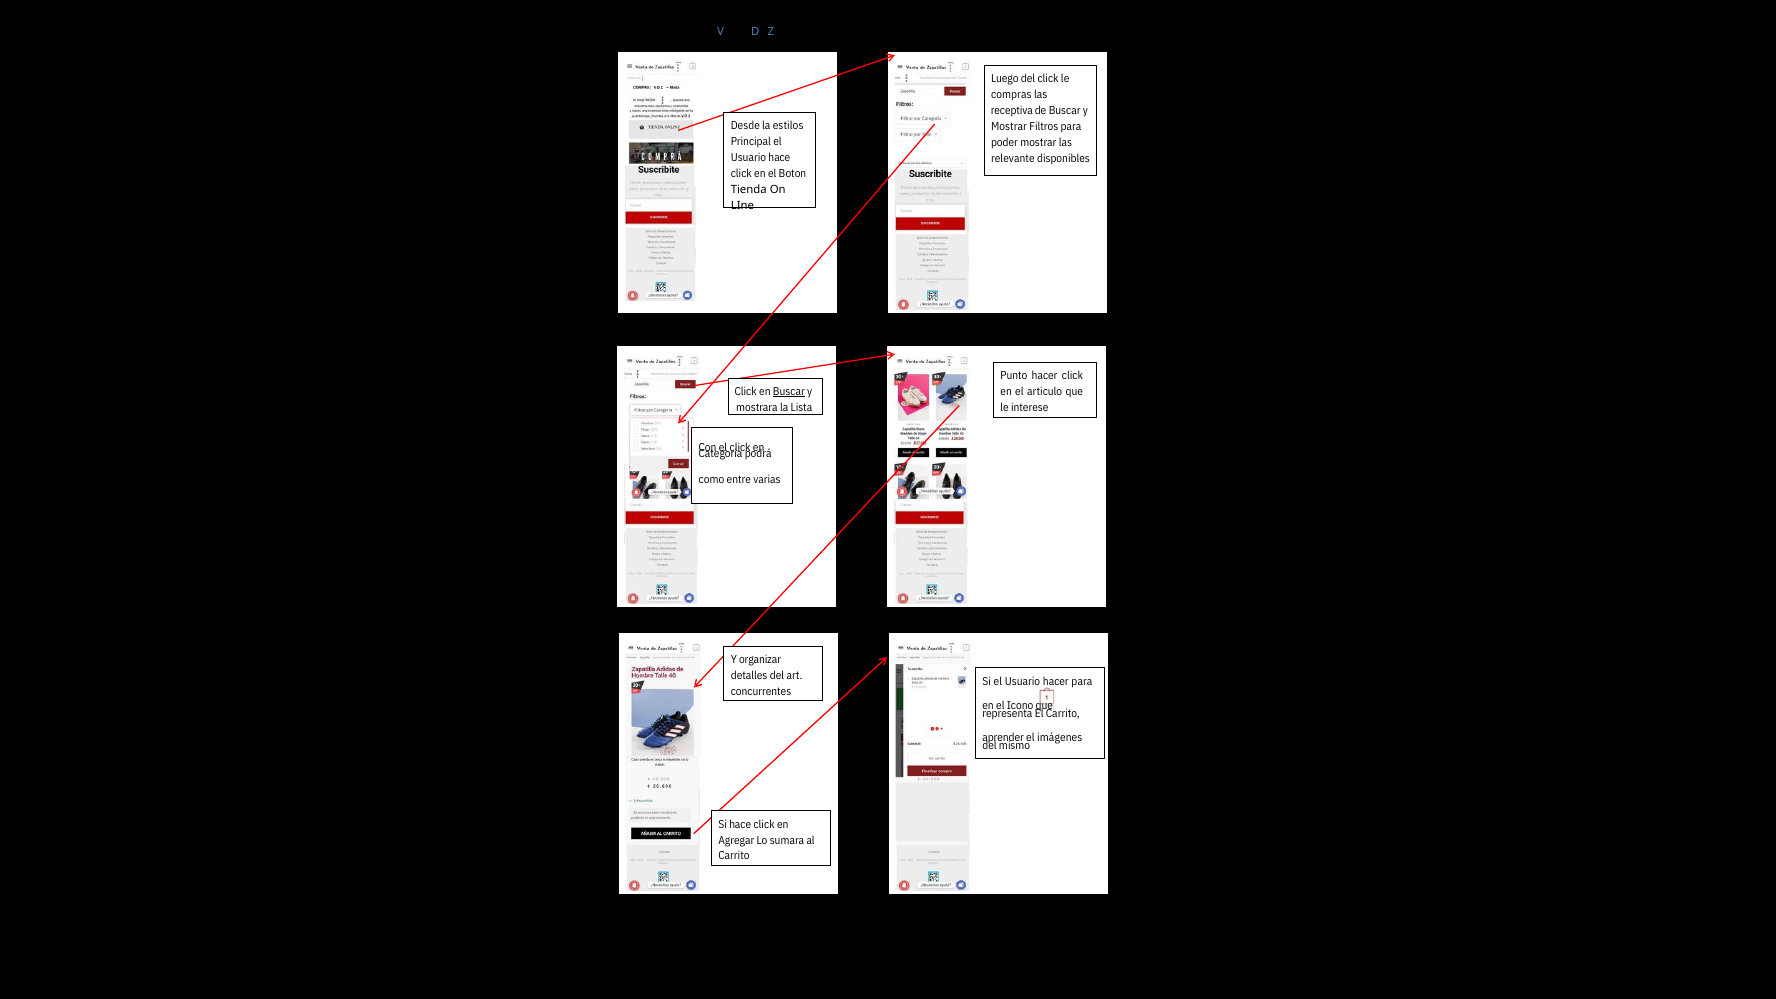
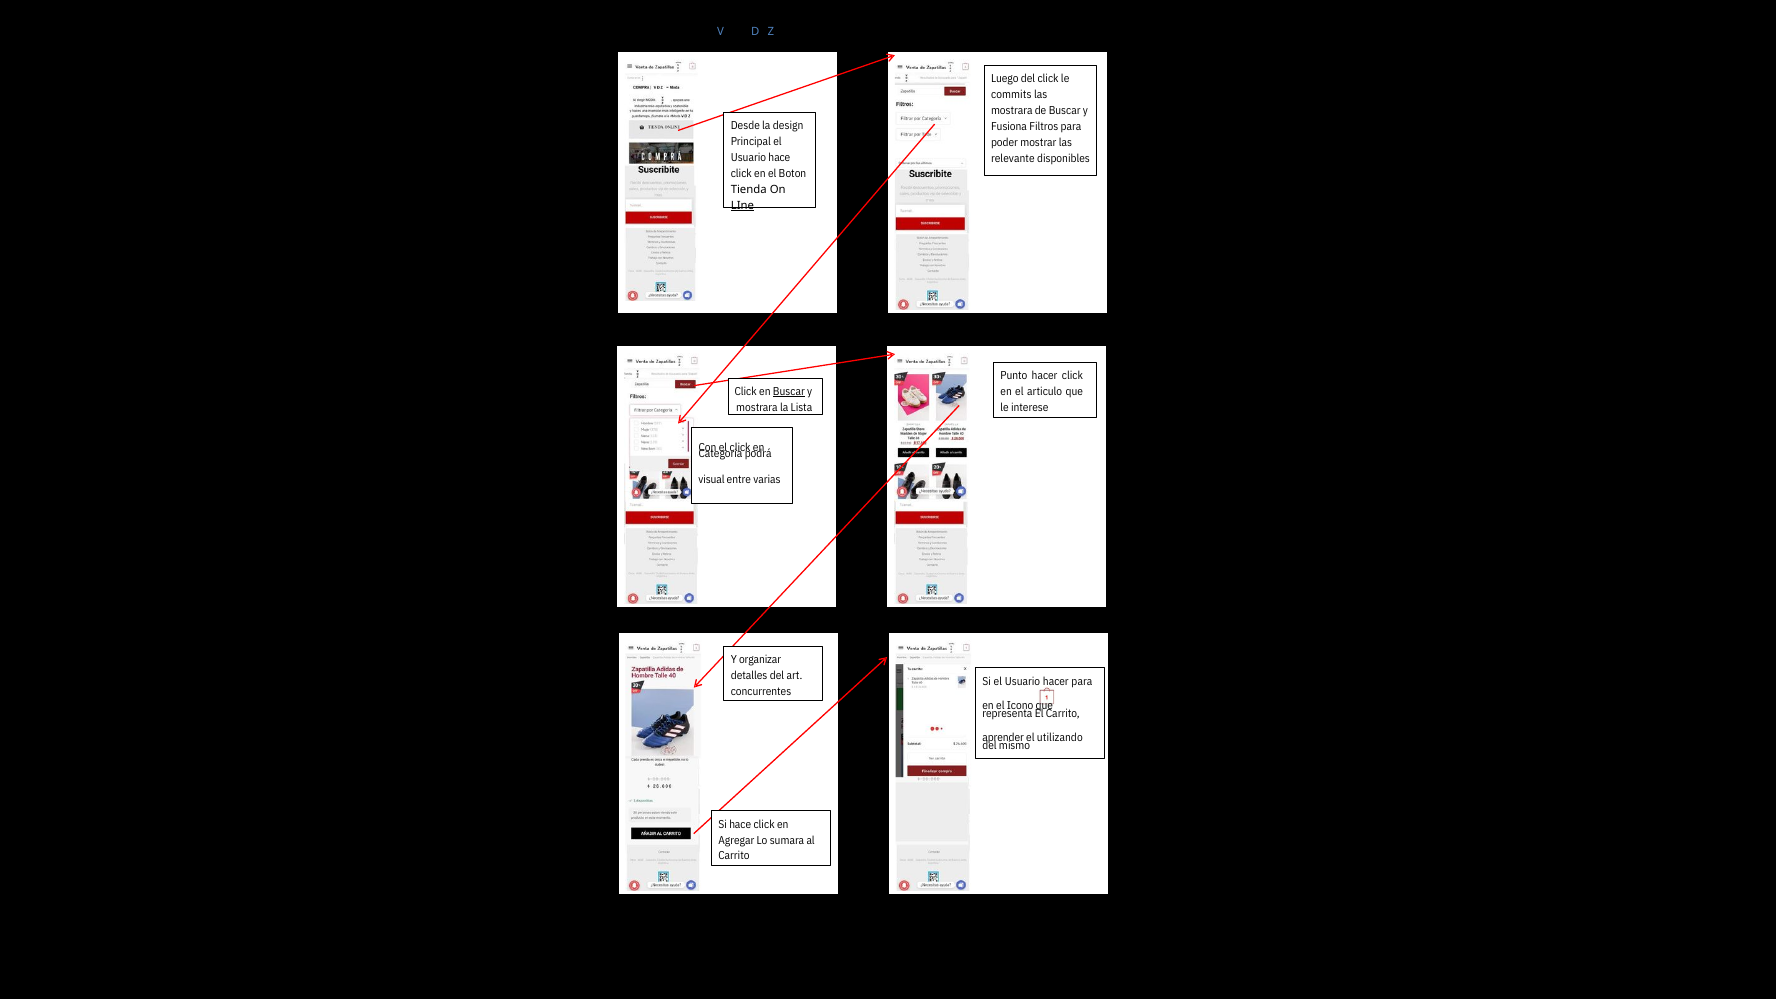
compras: compras -> commits (1011, 95)
receptiva: receptiva -> mostrara (1012, 111)
estilos: estilos -> design (788, 126)
Mostrar: Mostrar -> Fusiona (1009, 127)
LIne underline: none -> present (742, 206)
como: como -> visual (712, 480)
imágenes: imágenes -> utilizando (1060, 738)
